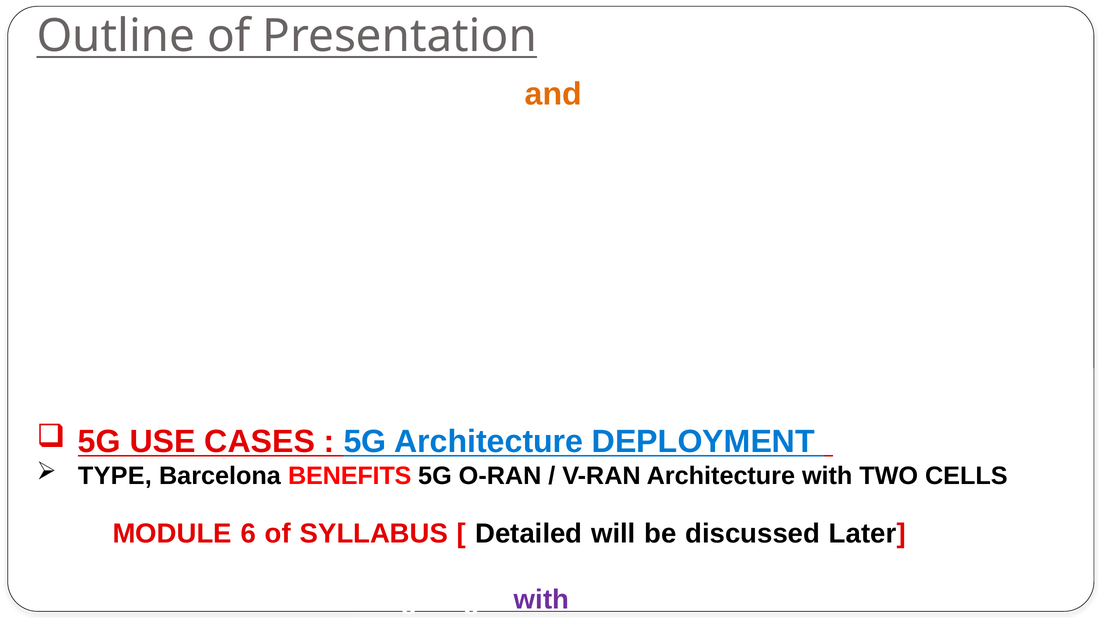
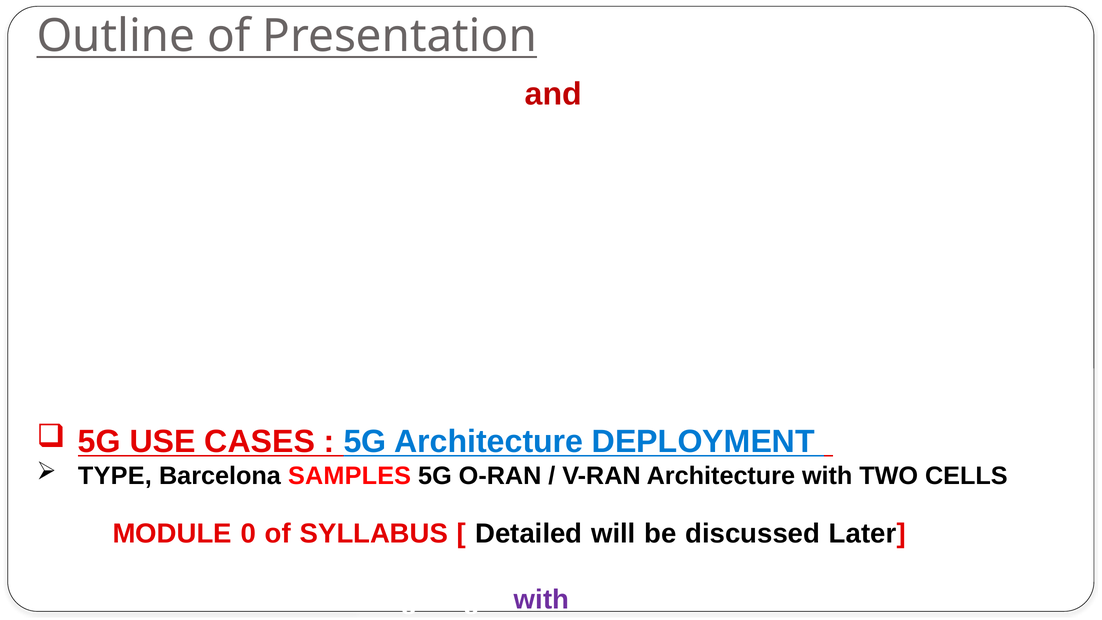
and colour: orange -> red (553, 94)
BENEFITS: BENEFITS -> SAMPLES (350, 476)
6: 6 -> 0 (248, 534)
